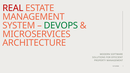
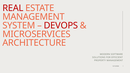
DEVOPS colour: green -> red (61, 25)
